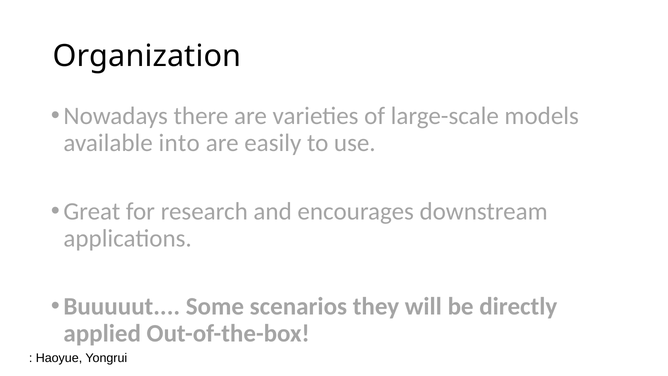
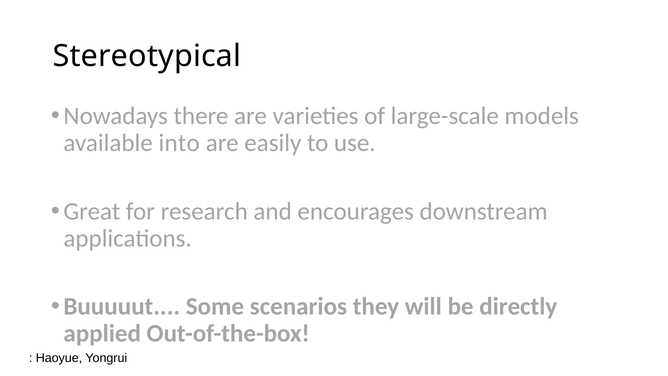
Organization: Organization -> Stereotypical (147, 56)
